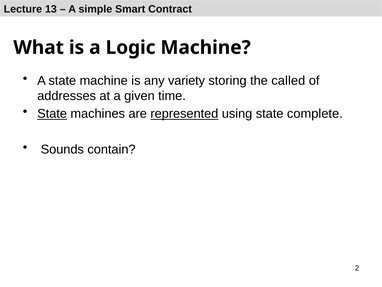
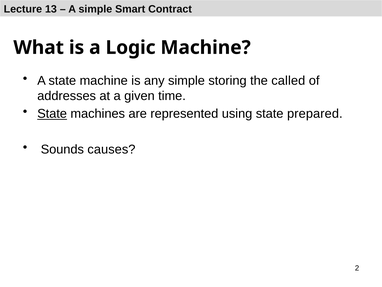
any variety: variety -> simple (186, 80)
represented underline: present -> none (184, 114)
complete: complete -> prepared (315, 114)
contain: contain -> causes (111, 149)
